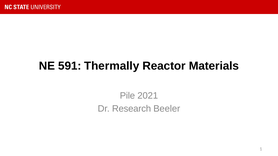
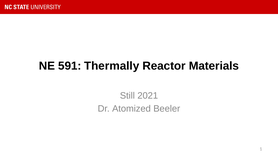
Pile: Pile -> Still (127, 96)
Research: Research -> Atomized (131, 109)
